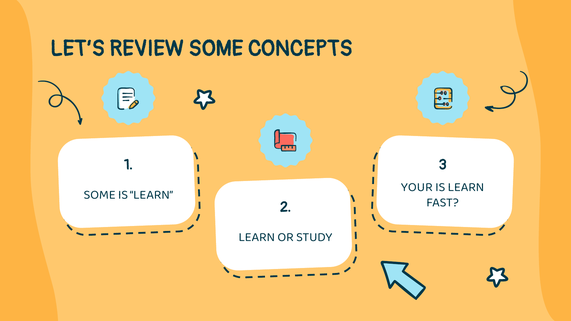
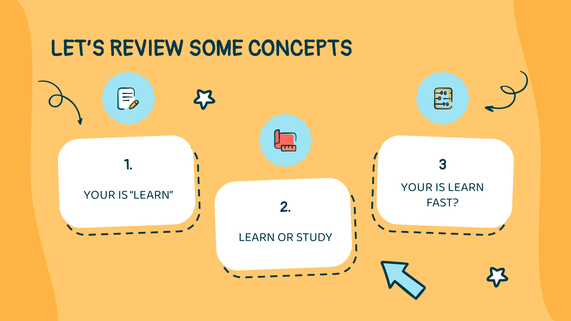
SOME: SOME -> YOUR (100, 195)
